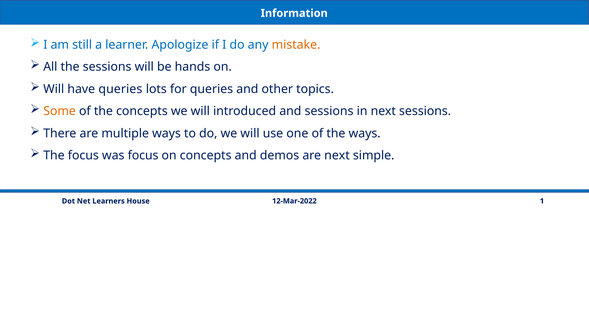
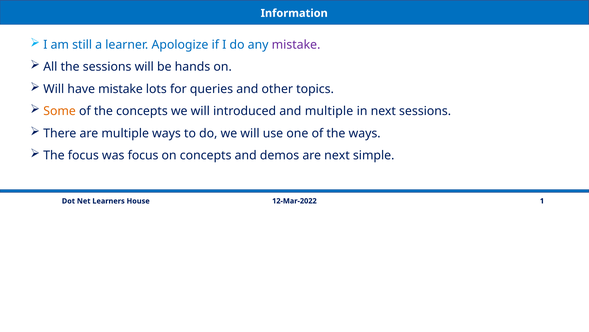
mistake colour: orange -> purple (296, 45)
have queries: queries -> mistake (121, 89)
and sessions: sessions -> multiple (329, 111)
